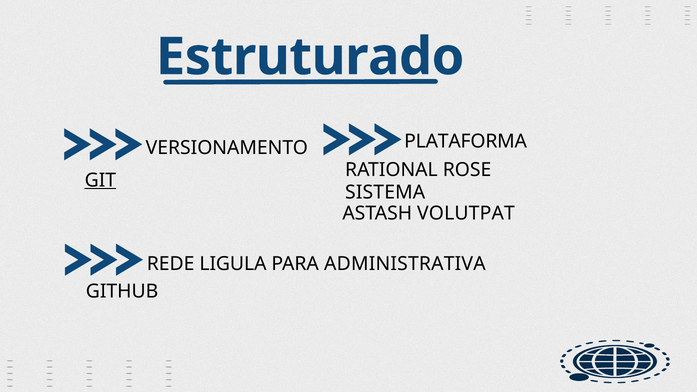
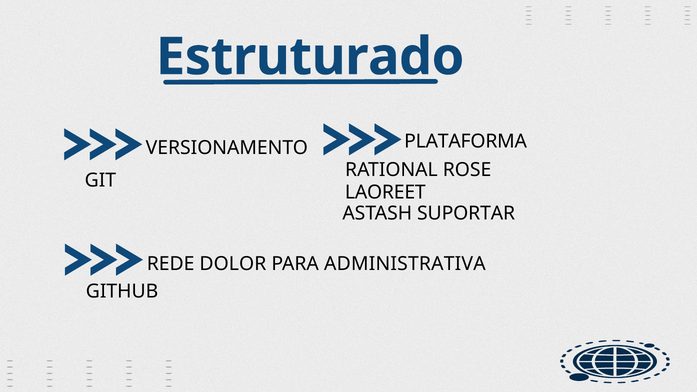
GIT underline: present -> none (100, 180)
SISTEMA: SISTEMA -> LAOREET (385, 192)
VOLUTPAT: VOLUTPAT -> SUPORTAR (466, 213)
LIGULA: LIGULA -> DOLOR (233, 264)
